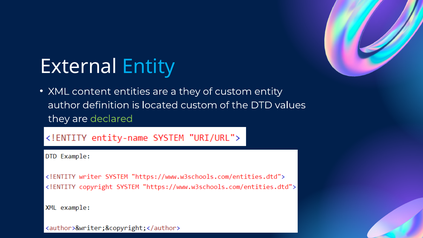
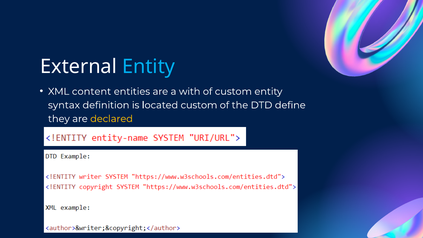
a they: they -> with (190, 91)
author: author -> syntax (64, 105)
values: values -> define (290, 105)
declared colour: light green -> yellow (112, 119)
